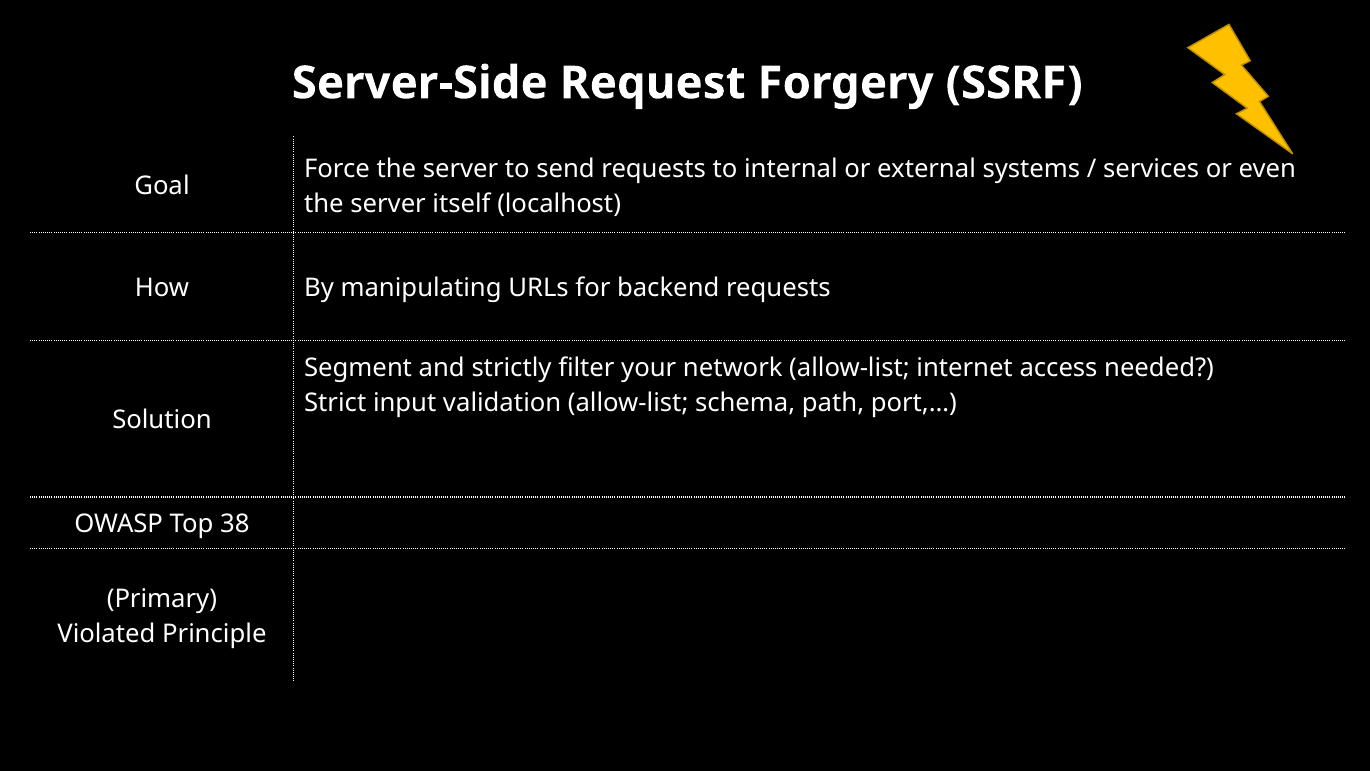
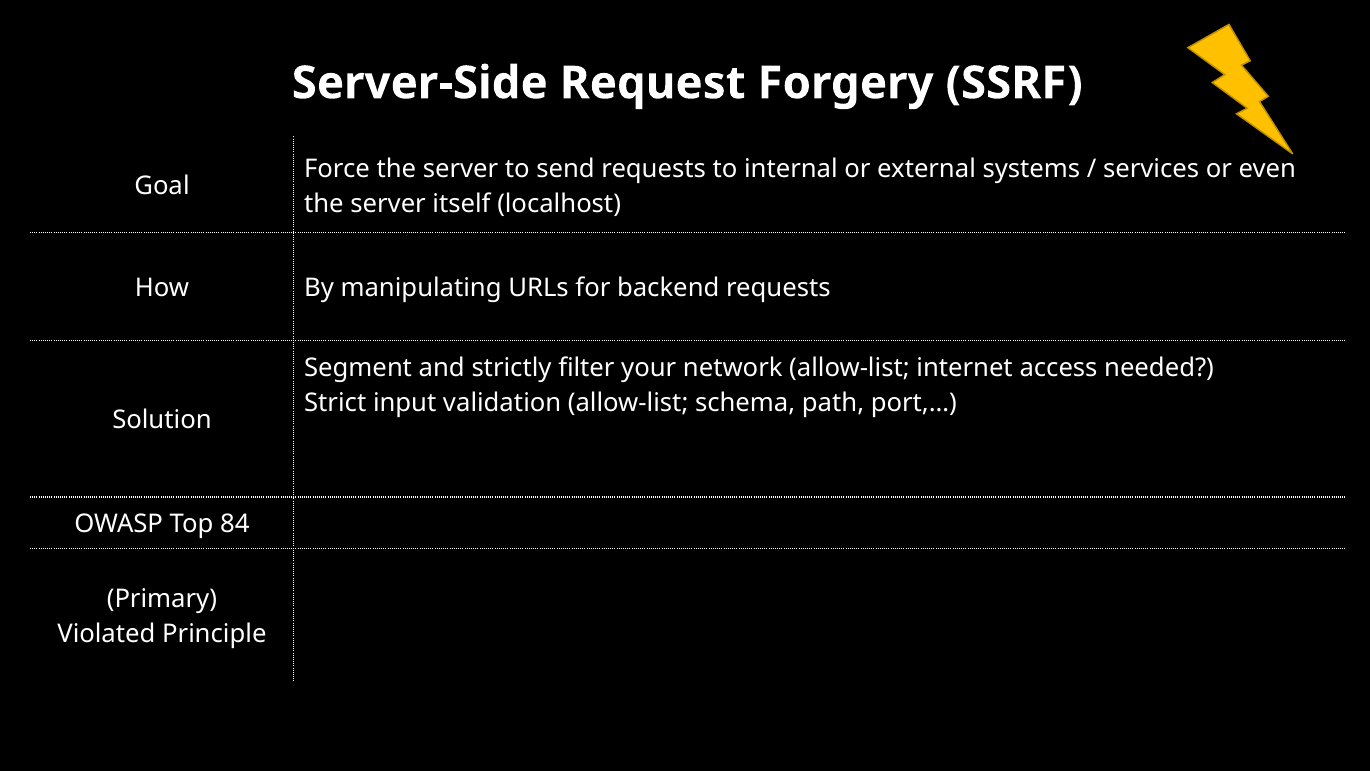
38: 38 -> 84 (235, 524)
